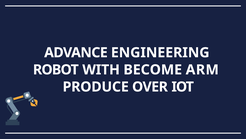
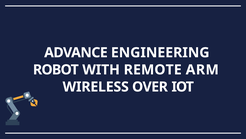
BECOME: BECOME -> REMOTE (153, 69)
PRODUCE: PRODUCE -> WIRELESS (96, 86)
